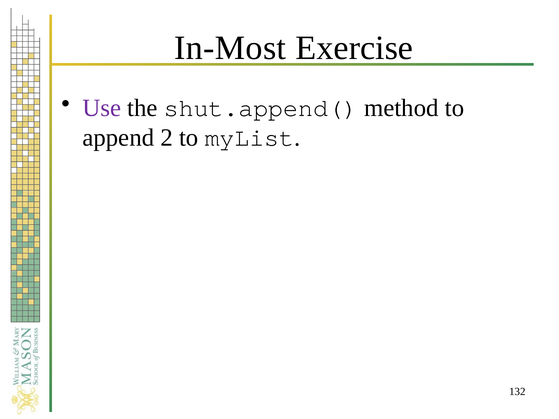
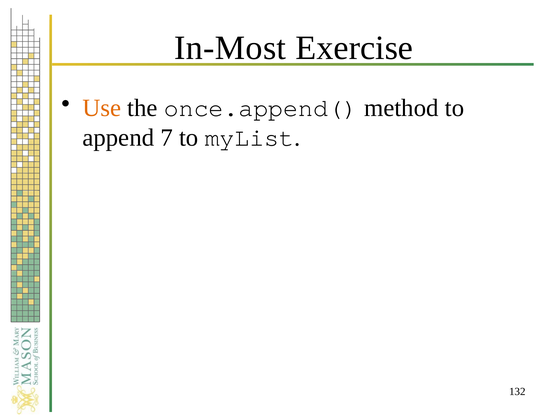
Use colour: purple -> orange (102, 108)
shut.append(: shut.append( -> once.append( (261, 108)
2: 2 -> 7 (167, 138)
